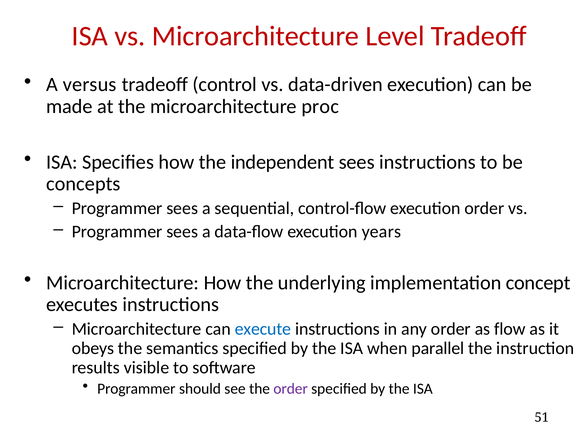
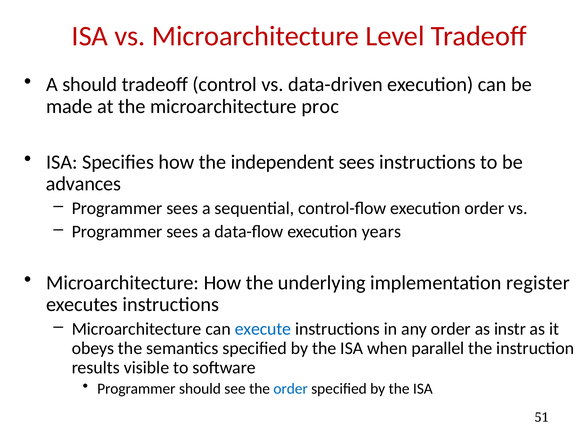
A versus: versus -> should (90, 85)
concepts: concepts -> advances (83, 184)
concept: concept -> register (538, 283)
flow: flow -> instr (510, 329)
order colour: purple -> blue (291, 389)
